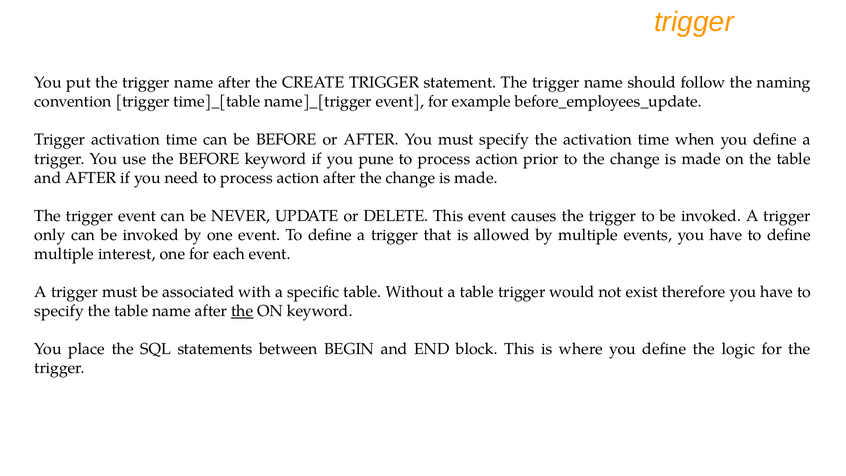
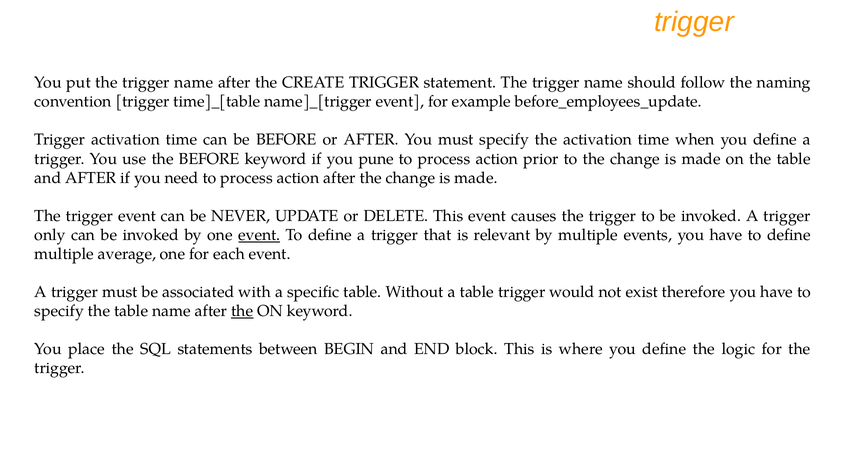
event underline: none -> present (259, 235)
allowed: allowed -> relevant (502, 235)
interest: interest -> average (127, 254)
